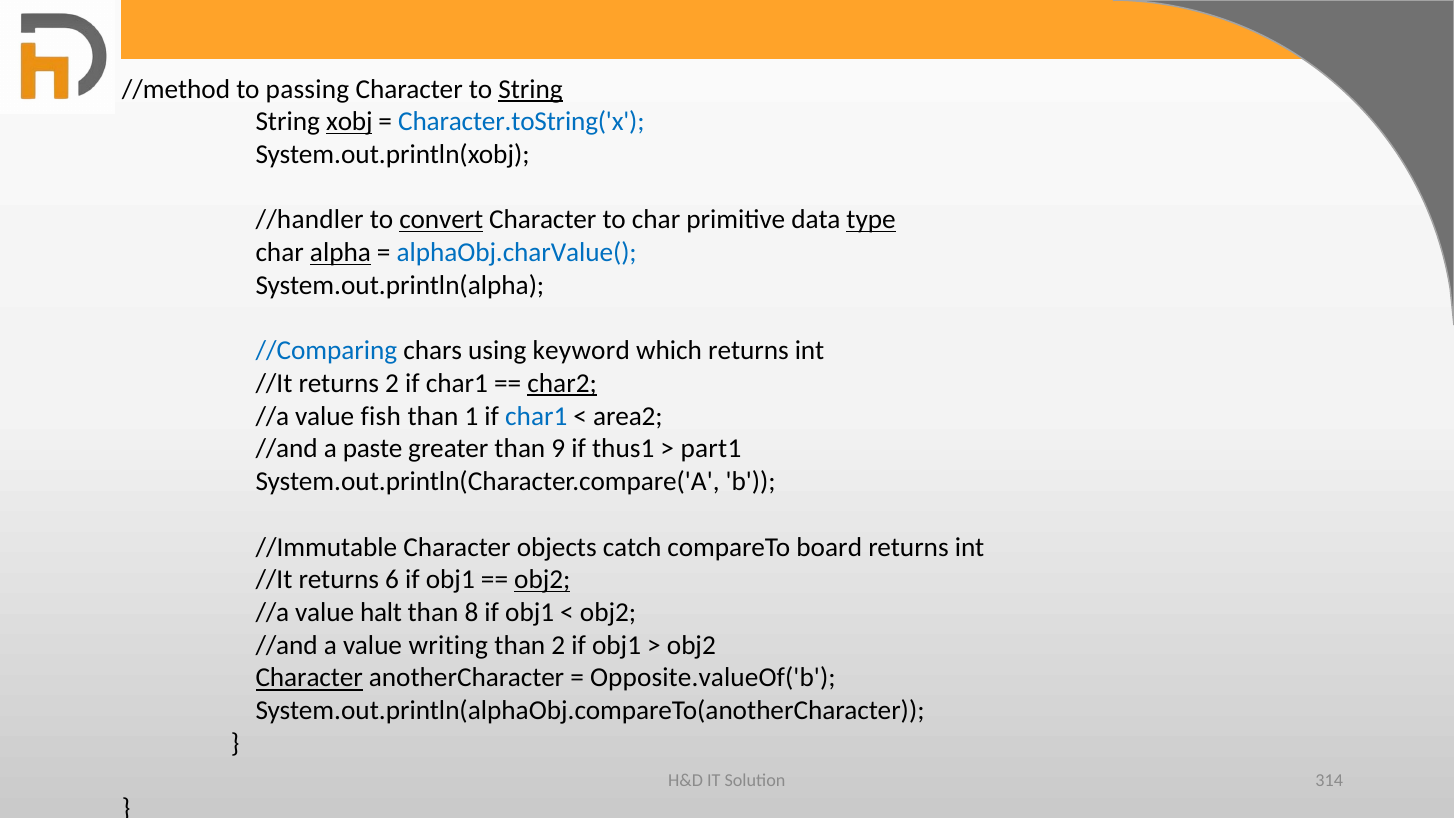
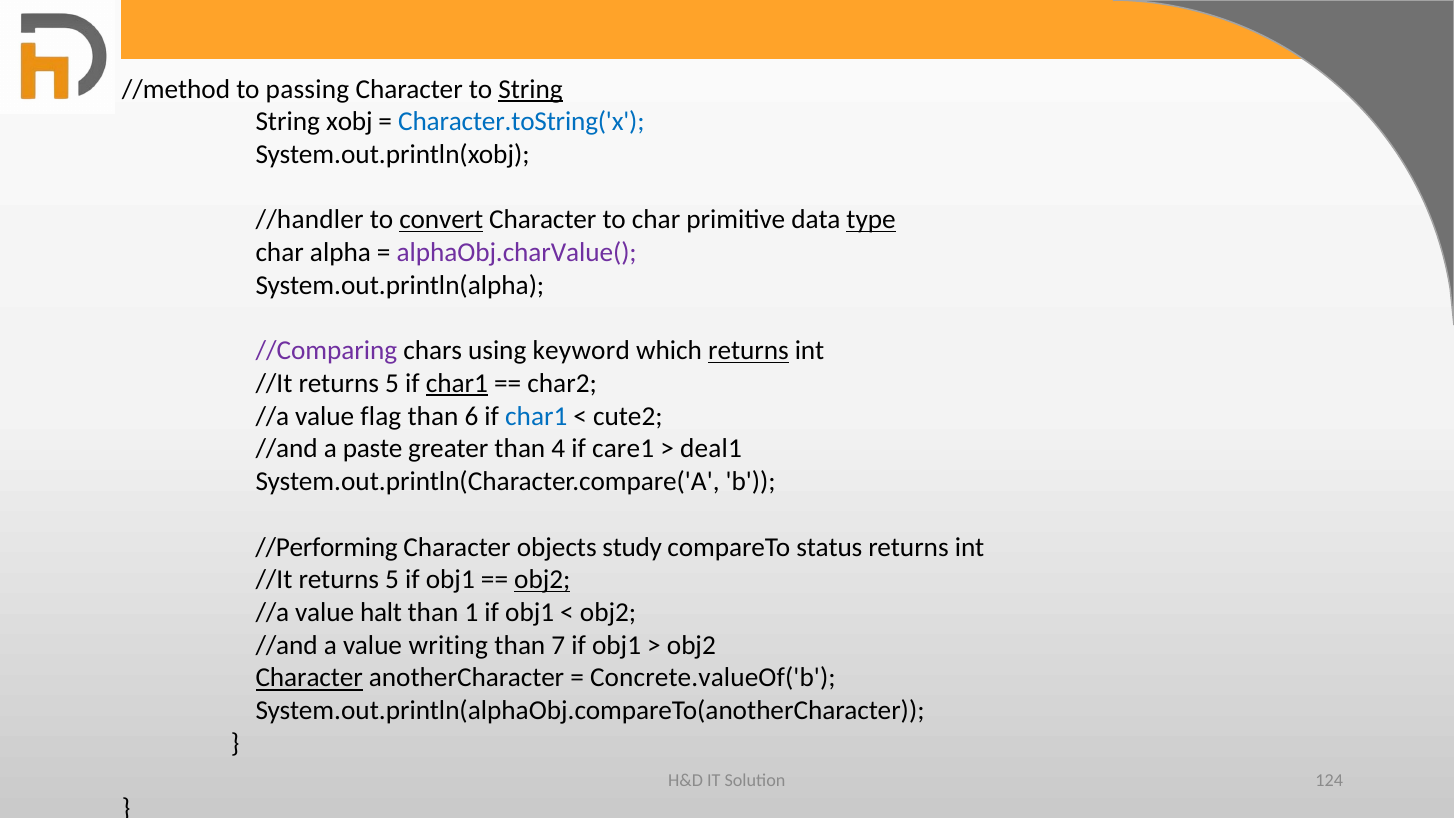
xobj underline: present -> none (349, 122)
alpha underline: present -> none (340, 253)
alphaObj.charValue( colour: blue -> purple (517, 253)
//Comparing colour: blue -> purple (326, 351)
returns underline: none -> present (748, 351)
2: 2 -> 5 (392, 383)
char1 underline: none -> present (457, 383)
char2 underline: present -> none (562, 383)
fish: fish -> flag (381, 416)
1: 1 -> 6 (472, 416)
area2: area2 -> cute2 (628, 416)
9: 9 -> 4 (558, 449)
thus1: thus1 -> care1 (623, 449)
part1: part1 -> deal1 (711, 449)
//Immutable: //Immutable -> //Performing (327, 547)
catch: catch -> study (632, 547)
board: board -> status (829, 547)
6: 6 -> 5 (392, 580)
8: 8 -> 1 (472, 612)
than 2: 2 -> 7 (558, 645)
Opposite.valueOf('b: Opposite.valueOf('b -> Concrete.valueOf('b (713, 678)
314: 314 -> 124 (1329, 781)
